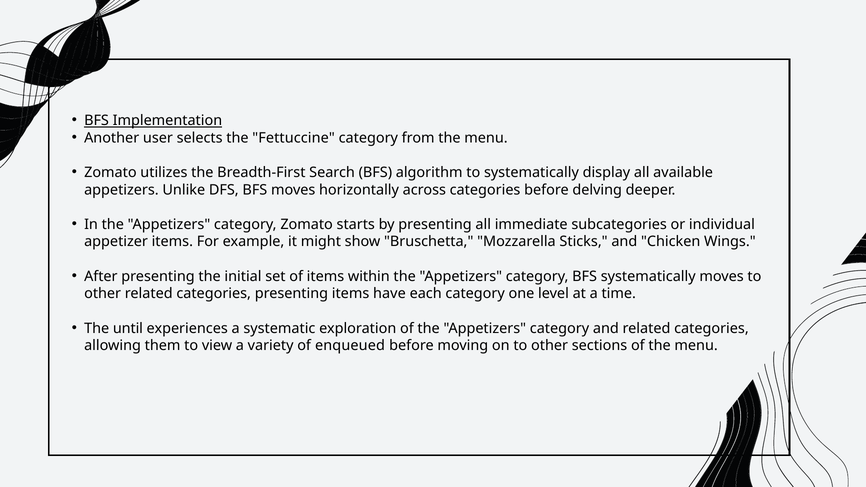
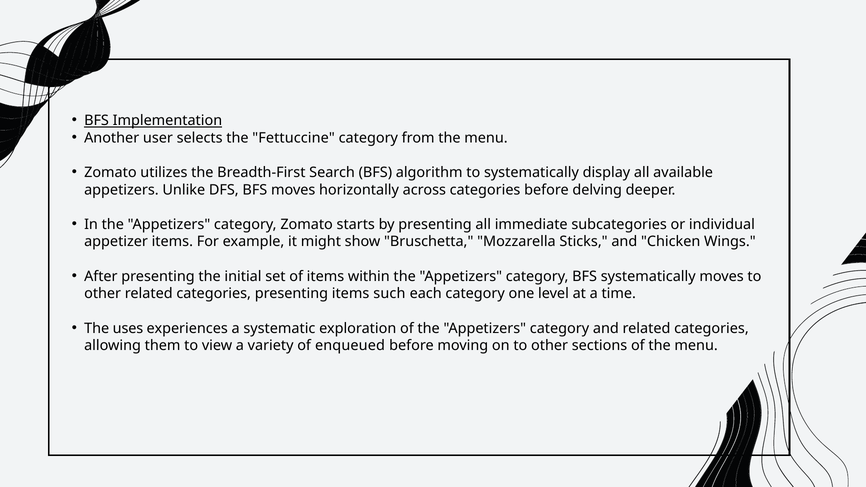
have: have -> such (389, 294)
until: until -> uses (128, 328)
